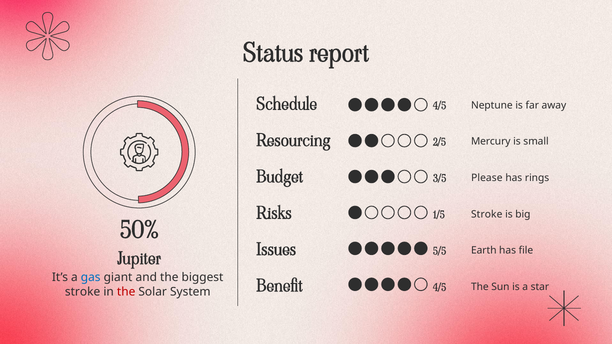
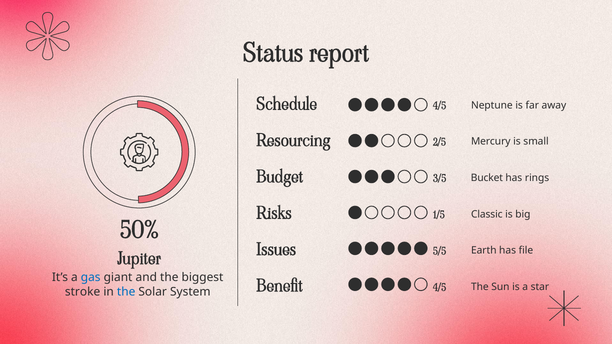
Please: Please -> Bucket (487, 178)
Stroke: Stroke -> Classic (487, 214)
the colour: red -> blue (126, 292)
